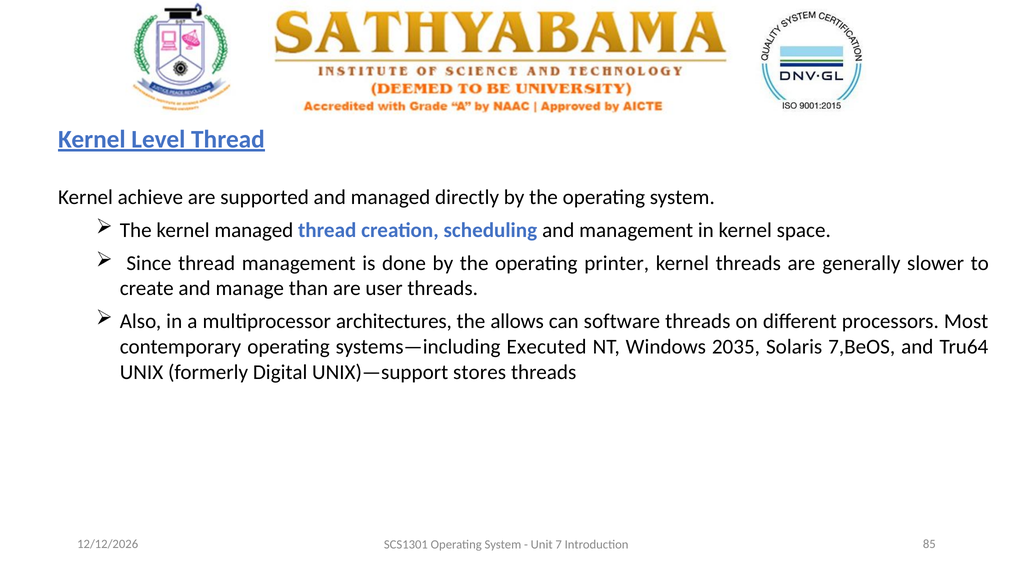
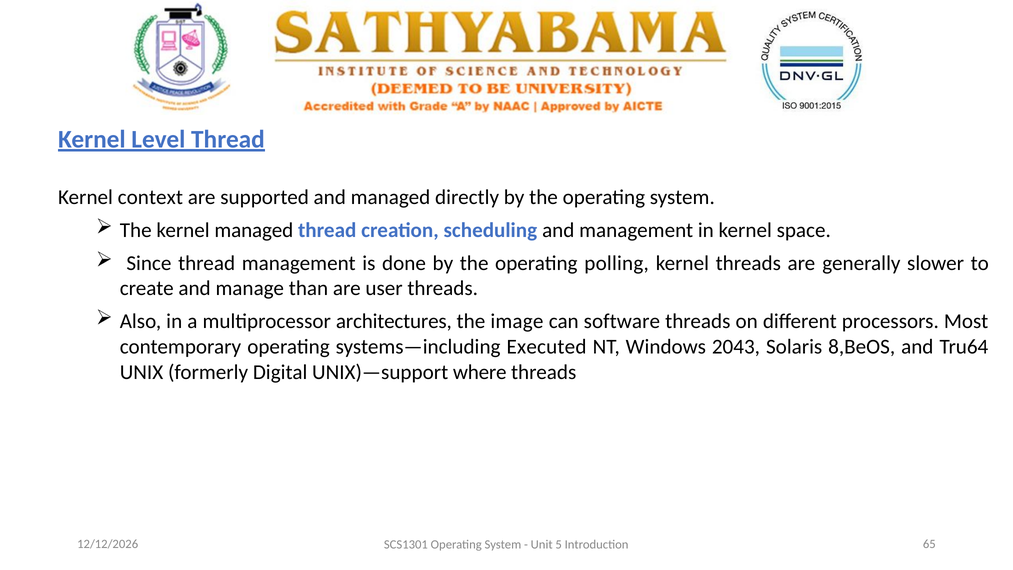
achieve: achieve -> context (150, 197)
printer: printer -> polling (617, 263)
allows: allows -> image (517, 321)
2035: 2035 -> 2043 (736, 347)
7,BeOS: 7,BeOS -> 8,BeOS (862, 347)
stores: stores -> where (480, 372)
7: 7 -> 5 (559, 544)
85: 85 -> 65 (929, 544)
